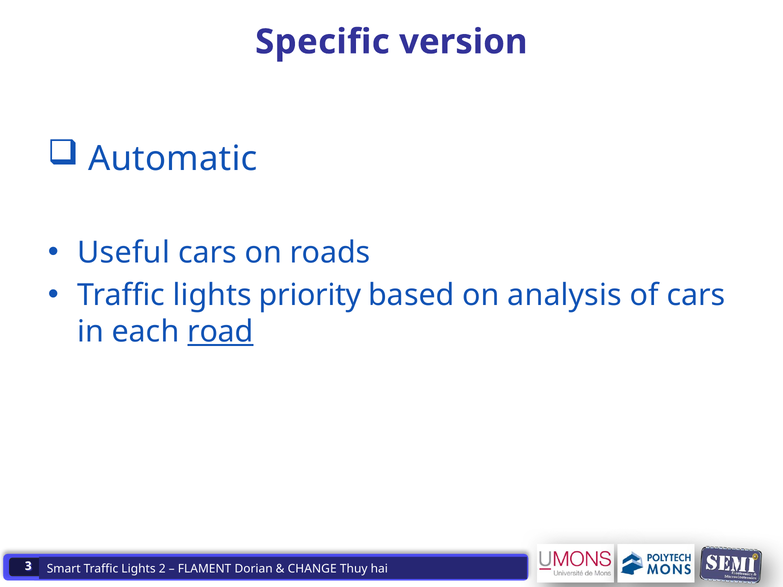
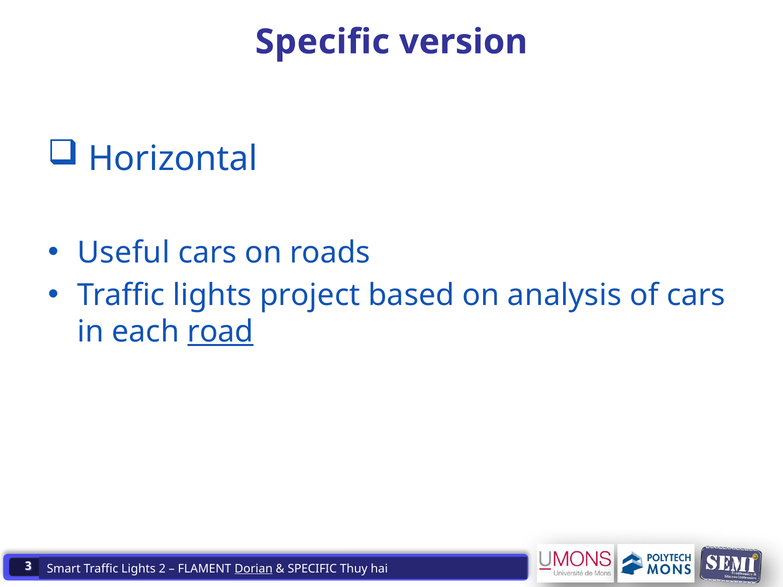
Automatic: Automatic -> Horizontal (173, 159)
lights priority: priority -> project (310, 295)
Dorian underline: none -> present (254, 569)
CHANGE: CHANGE -> SPECIFIC (312, 569)
